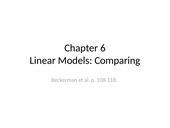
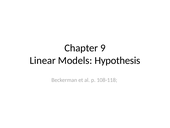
6: 6 -> 9 (103, 48)
Comparing: Comparing -> Hypothesis (117, 60)
